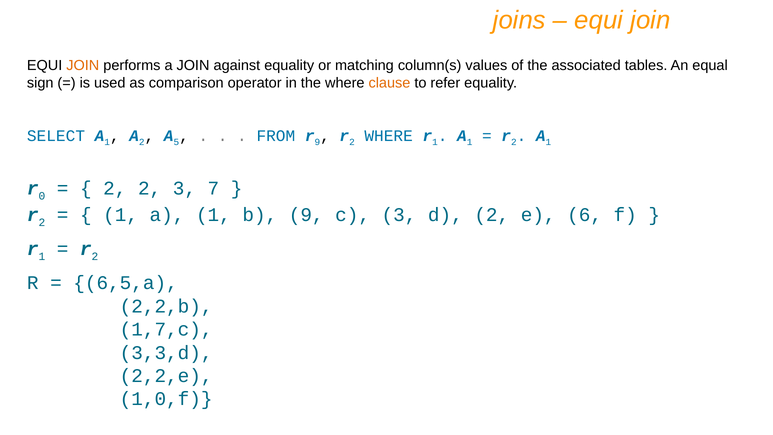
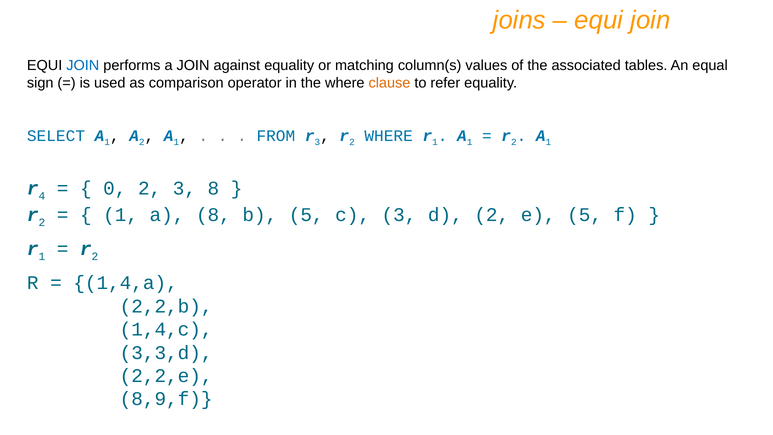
JOIN colour: orange -> blue (83, 66)
5: 5 -> 1 (176, 142)
r 9: 9 -> 3 (317, 142)
0: 0 -> 4 (42, 196)
2: 2 -> 0 (115, 188)
3 7: 7 -> 8 (213, 188)
1 a 1: 1 -> 8 (213, 215)
b 9: 9 -> 5 (306, 215)
e 6: 6 -> 5 (585, 215)
6,5,a: 6,5,a -> 1,4,a (126, 283)
1,7,c: 1,7,c -> 1,4,c (166, 329)
1,0,f: 1,0,f -> 8,9,f (166, 399)
